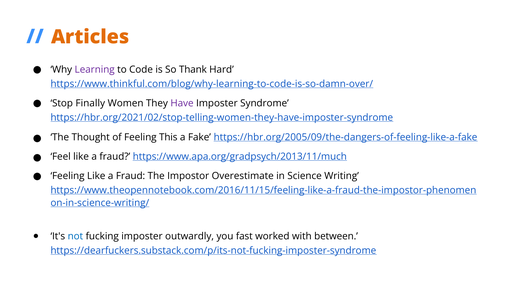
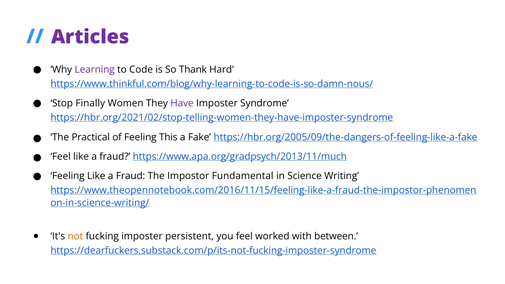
Articles colour: orange -> purple (90, 37)
https://www.thinkful.com/blog/why-learning-to-code-is-so-damn-over/: https://www.thinkful.com/blog/why-learning-to-code-is-so-damn-over/ -> https://www.thinkful.com/blog/why-learning-to-code-is-so-damn-nous/ (212, 84)
Thought: Thought -> Practical (91, 137)
Overestimate: Overestimate -> Fundamental (243, 176)
not colour: blue -> orange (75, 236)
outwardly: outwardly -> persistent (190, 236)
you fast: fast -> feel (244, 236)
